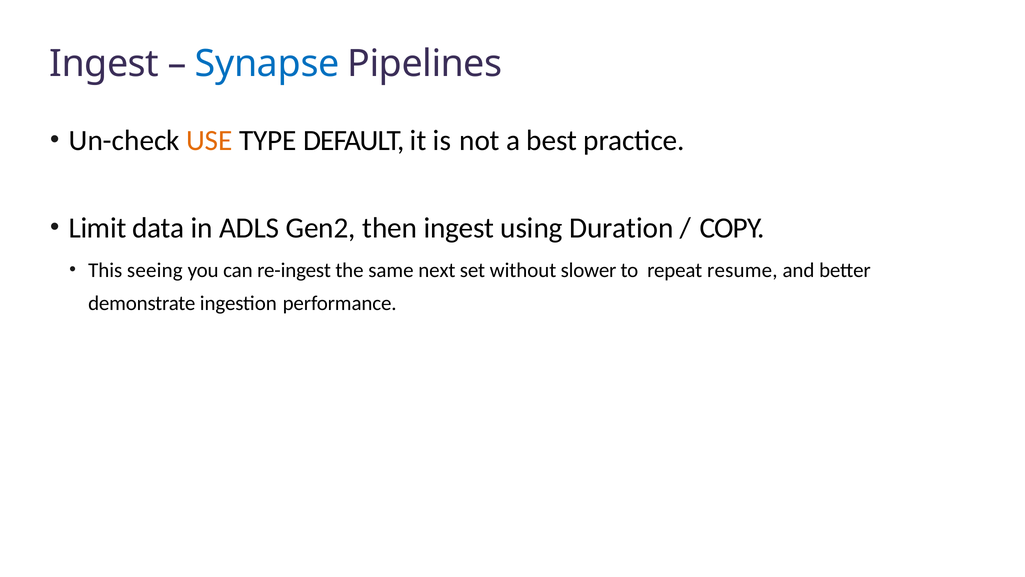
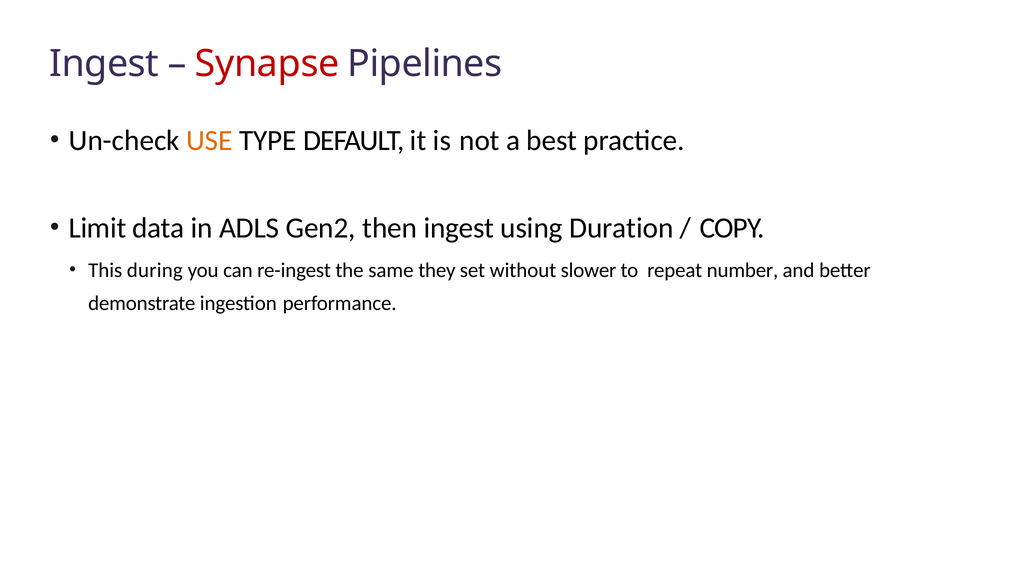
Synapse colour: blue -> red (267, 64)
seeing: seeing -> during (155, 270)
next: next -> they (437, 270)
resume: resume -> number (743, 270)
